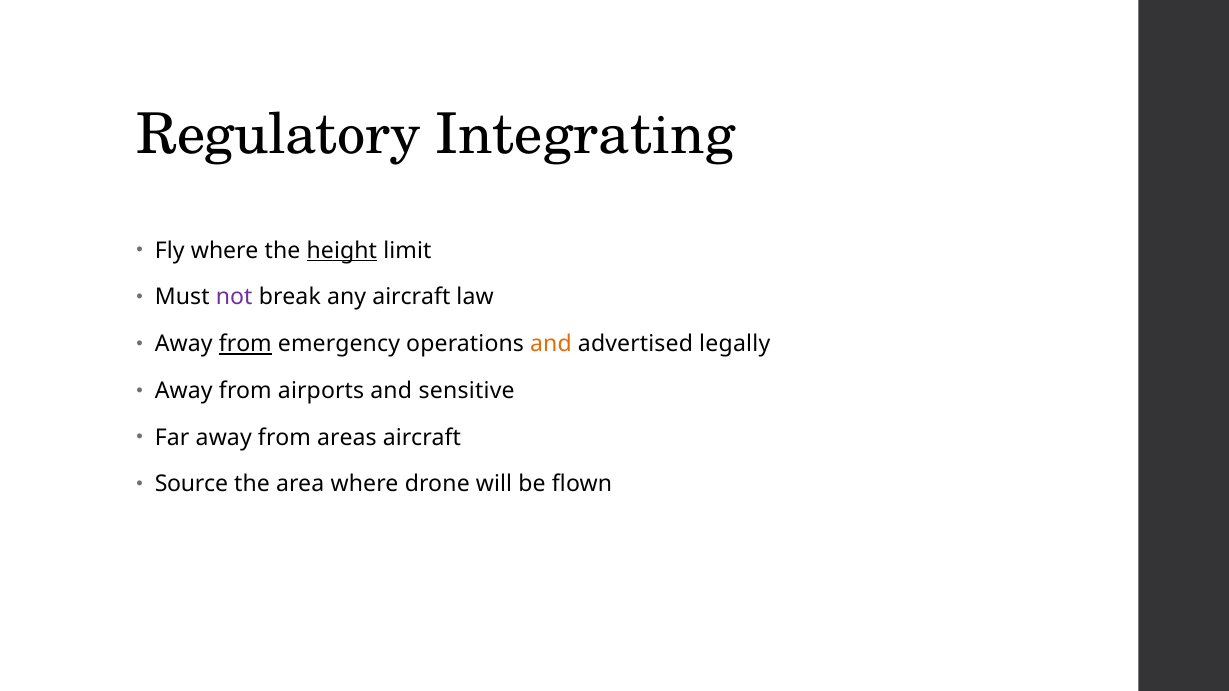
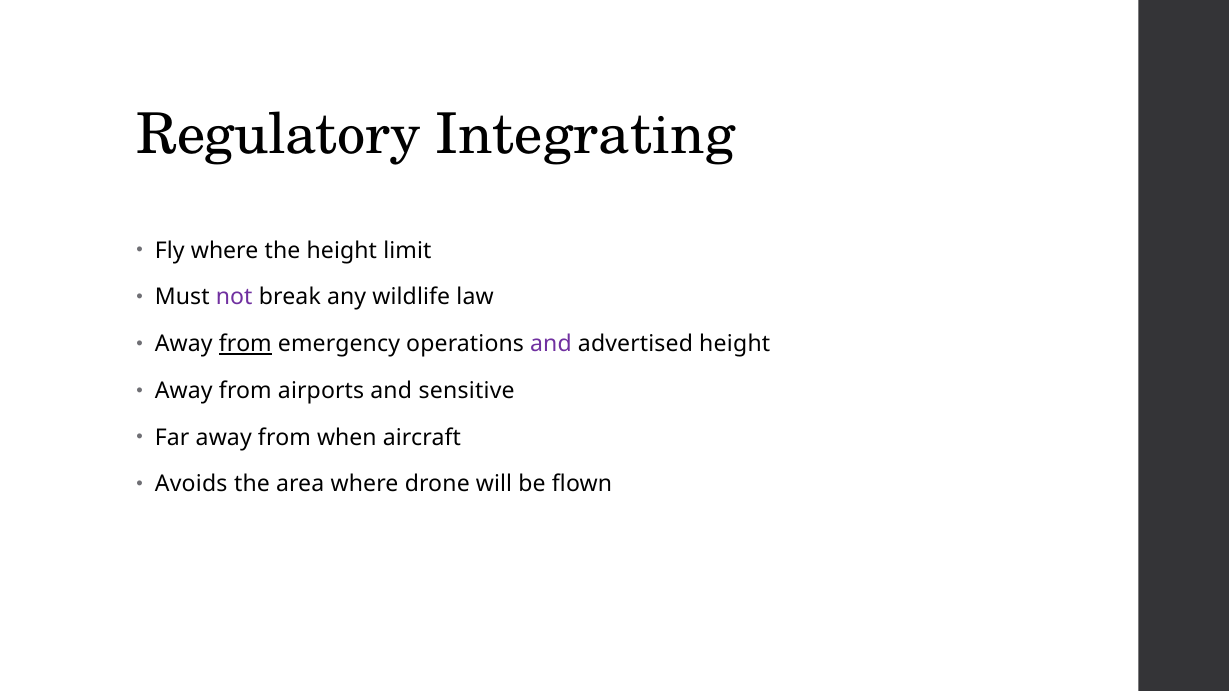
height underline: present -> none (342, 251)
any aircraft: aircraft -> wildlife (411, 297)
and colour: orange -> purple (551, 344)
advertised legally: legally -> height (735, 344)
areas: areas -> when (347, 438)
Source: Source -> Avoids (191, 484)
